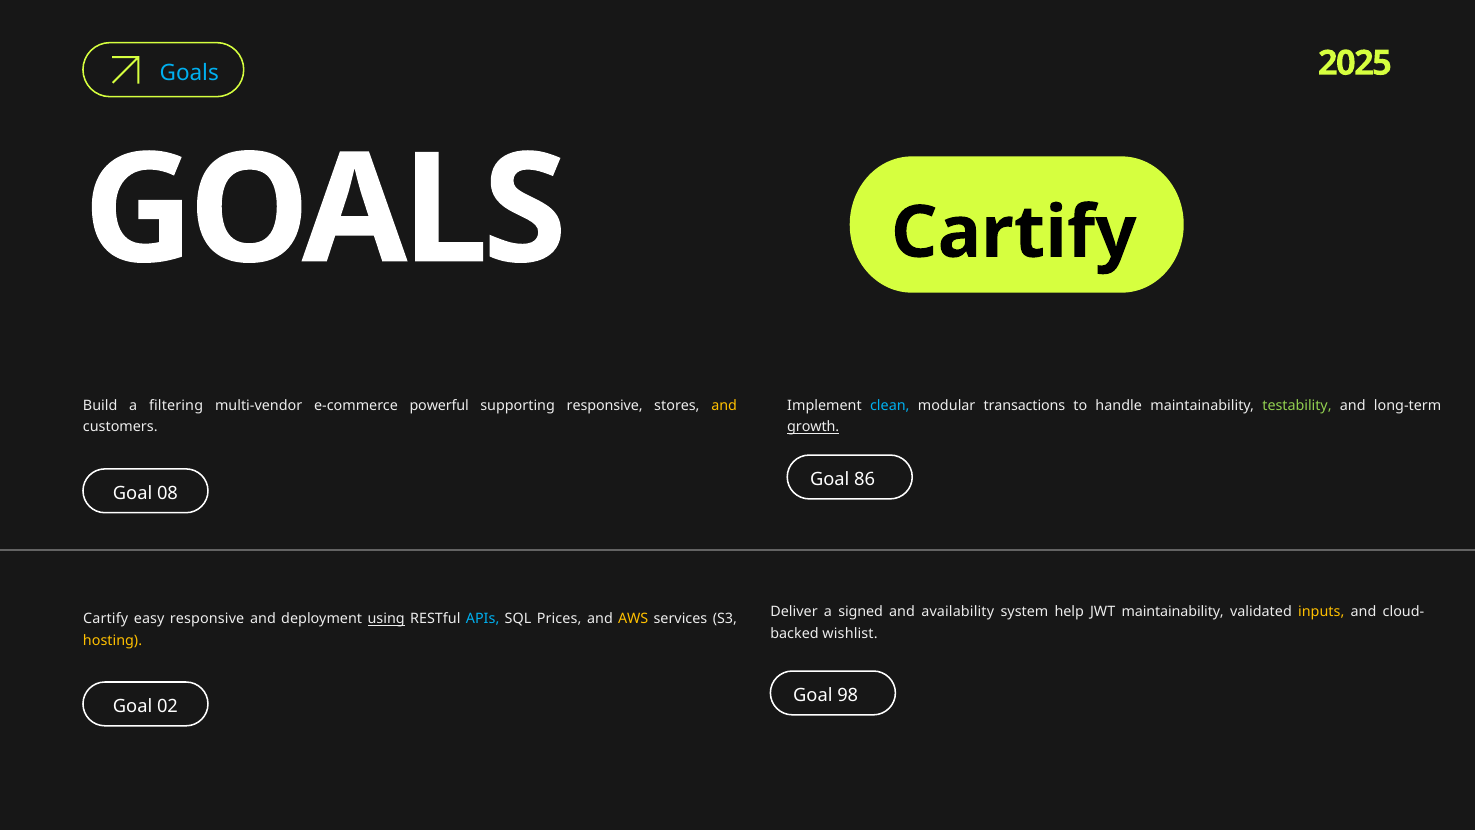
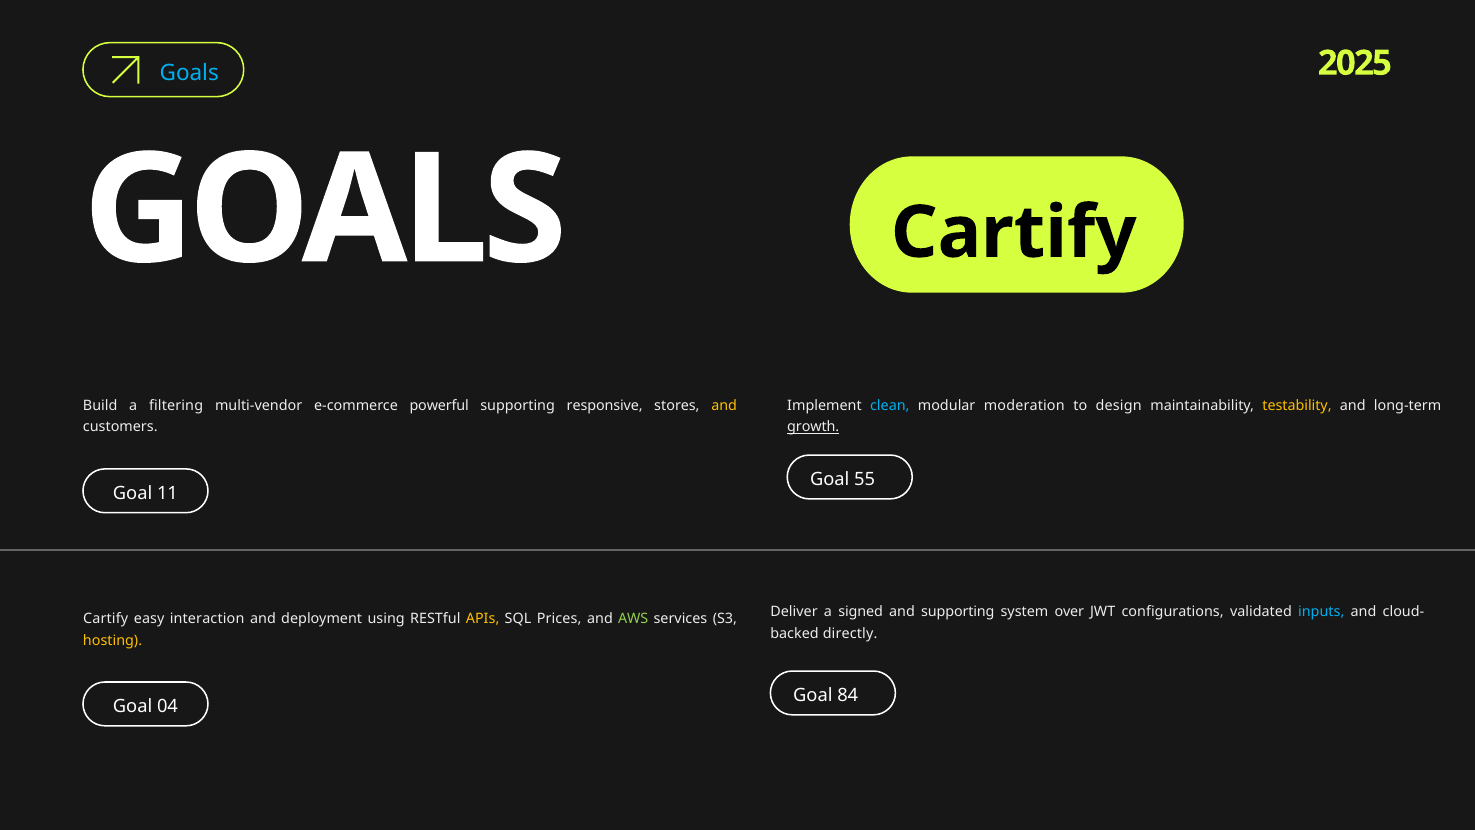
transactions: transactions -> moderation (1024, 406)
handle: handle -> design (1119, 406)
testability colour: light green -> yellow (1297, 406)
86: 86 -> 55 (865, 479)
08: 08 -> 11 (167, 493)
and availability: availability -> supporting (958, 612)
help: help -> over (1069, 612)
JWT maintainability: maintainability -> configurations (1173, 612)
inputs colour: yellow -> light blue (1321, 612)
easy responsive: responsive -> interaction (207, 619)
using underline: present -> none (386, 619)
APIs colour: light blue -> yellow (483, 619)
AWS colour: yellow -> light green (633, 619)
wishlist: wishlist -> directly (850, 633)
98: 98 -> 84 (848, 695)
02: 02 -> 04 (167, 706)
